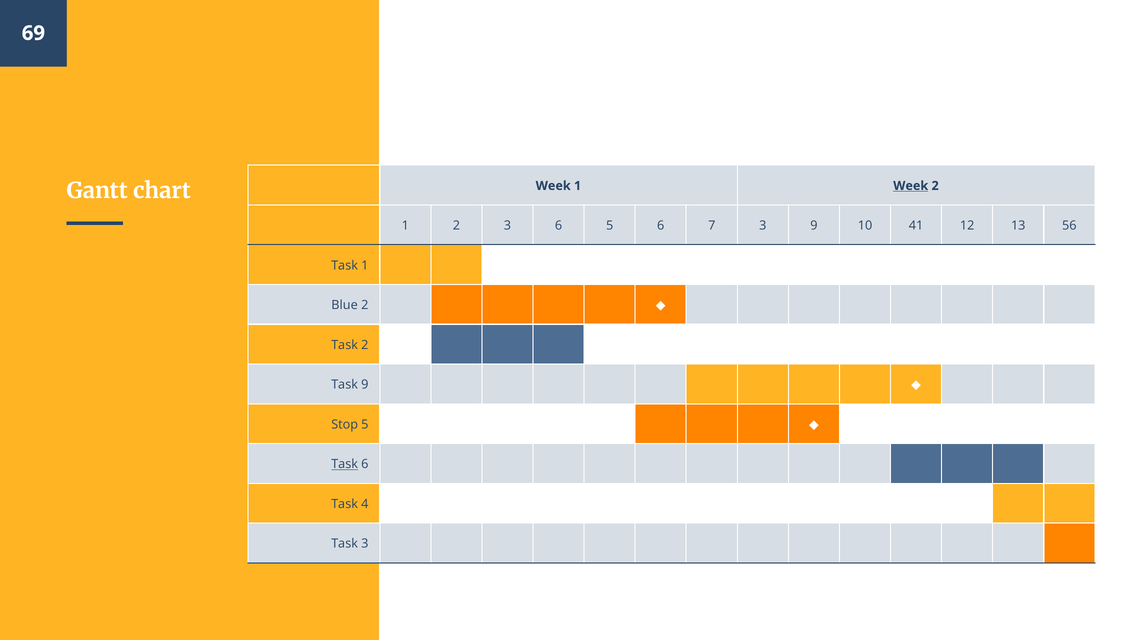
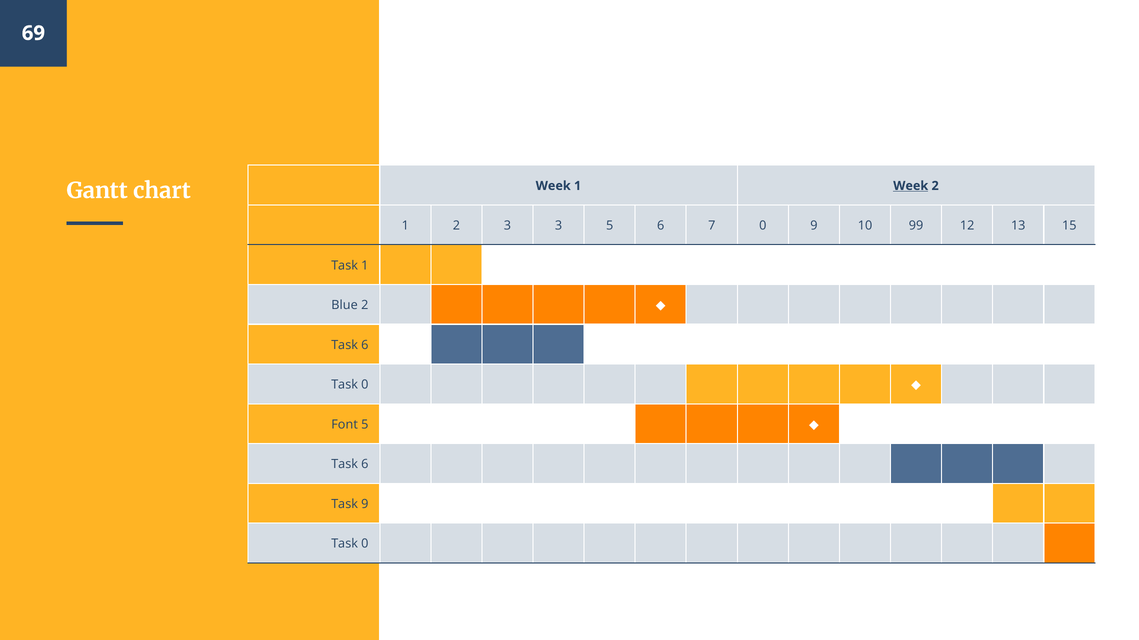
3 6: 6 -> 3 (559, 226)
7 3: 3 -> 0 (763, 226)
41: 41 -> 99 (916, 226)
56: 56 -> 15 (1069, 226)
2: 2 -> 6 (365, 345)
9: 9 -> 0 (365, 385)
Stop: Stop -> Font (345, 425)
Task underline: present -> none (345, 465)
Task 4: 4 -> 9 (365, 505)
3: 3 -> 0 (365, 544)
